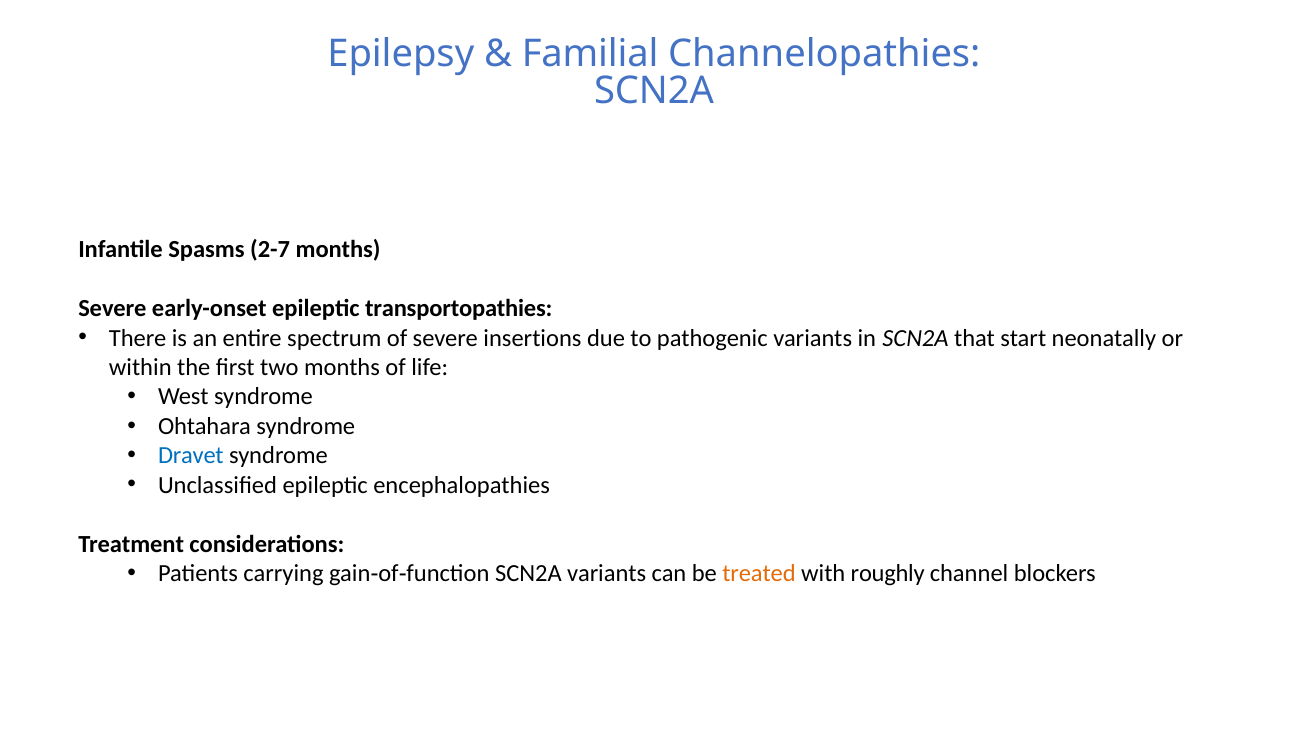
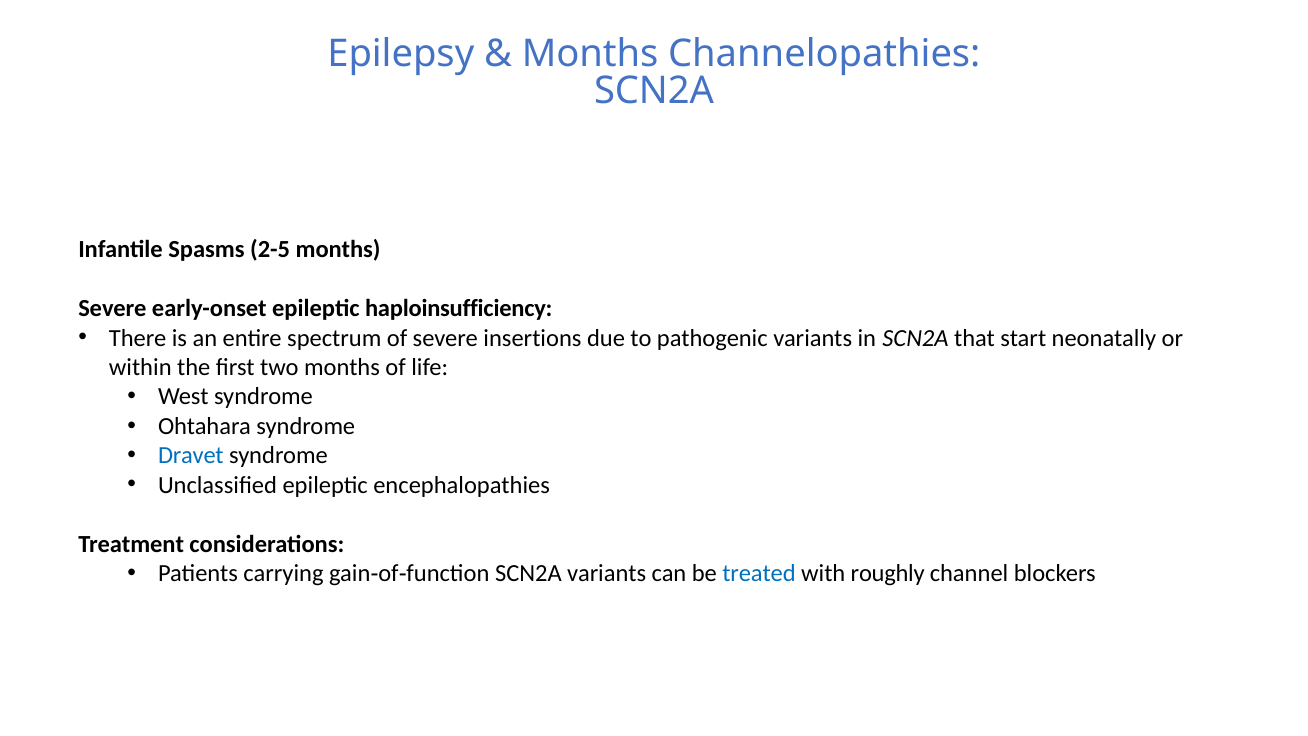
Familial: Familial -> Months (590, 54)
2-7: 2-7 -> 2-5 (270, 250)
transportopathies: transportopathies -> haploinsufficiency (459, 308)
treated colour: orange -> blue (759, 573)
